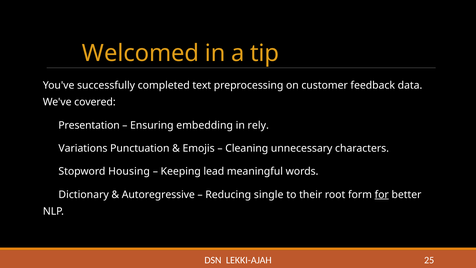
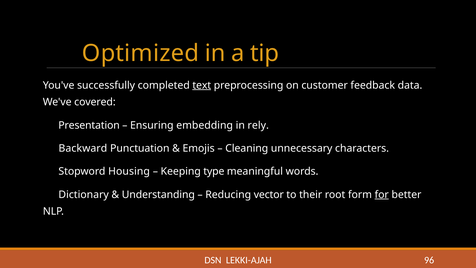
Welcomed: Welcomed -> Optimized (140, 53)
text underline: none -> present (202, 85)
Variations: Variations -> Backward (83, 148)
lead: lead -> type (214, 171)
Autoregressive: Autoregressive -> Understanding (158, 194)
single: single -> vector (269, 194)
25: 25 -> 96 (429, 260)
